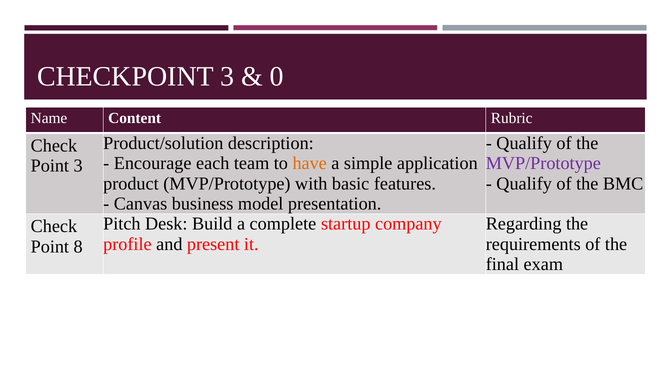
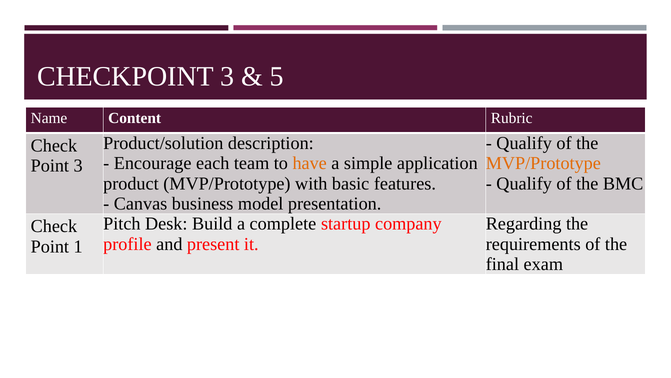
0: 0 -> 5 (277, 77)
MVP/Prototype colour: purple -> orange (543, 163)
8: 8 -> 1 (78, 246)
